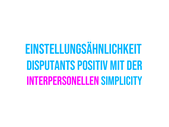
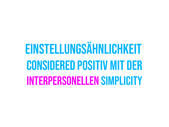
disputants: disputants -> considered (51, 65)
